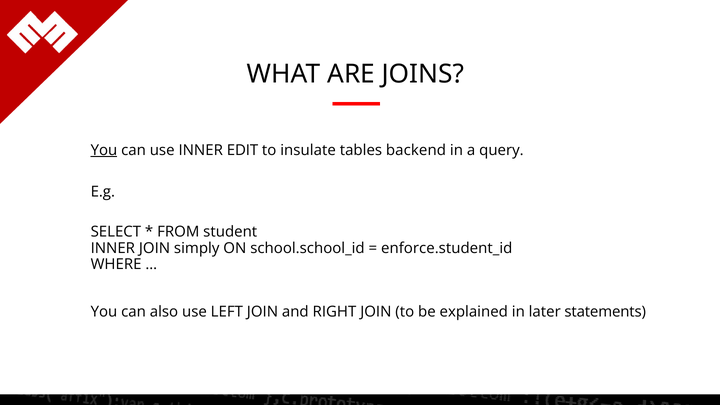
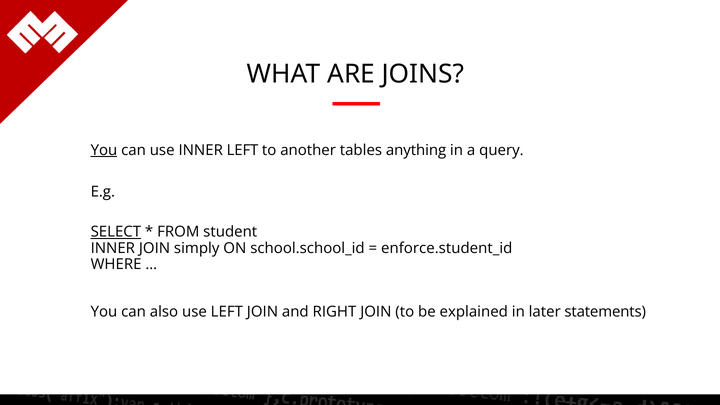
INNER EDIT: EDIT -> LEFT (243, 150)
insulate: insulate -> another (308, 150)
backend: backend -> anything (416, 150)
SELECT underline: none -> present (116, 232)
